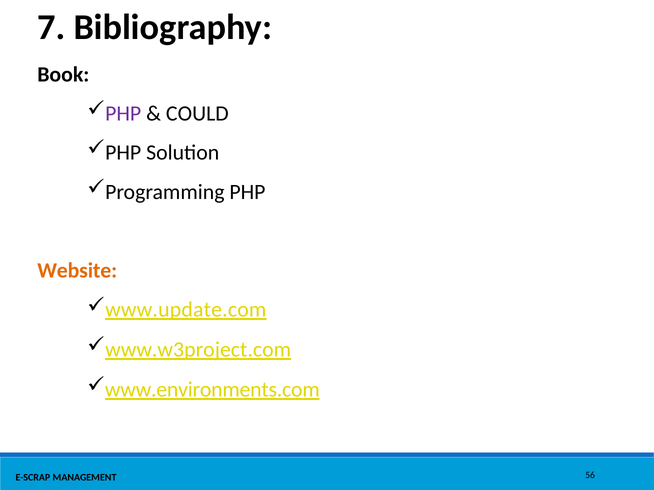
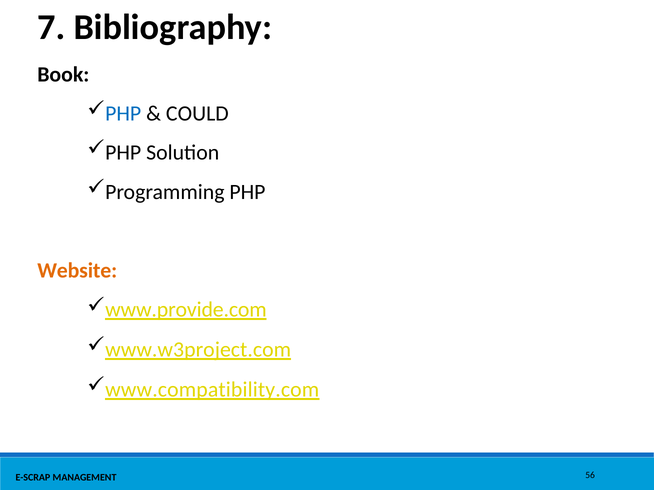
PHP colour: purple -> blue (123, 114)
www.update.com: www.update.com -> www.provide.com (186, 310)
www.environments.com: www.environments.com -> www.compatibility.com (212, 390)
